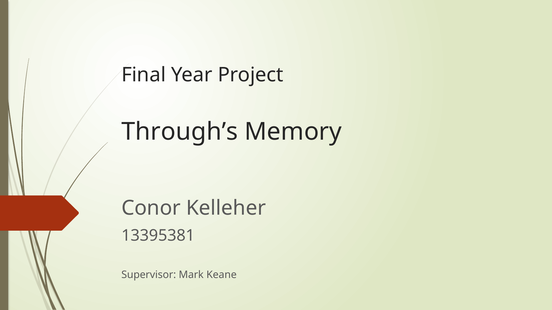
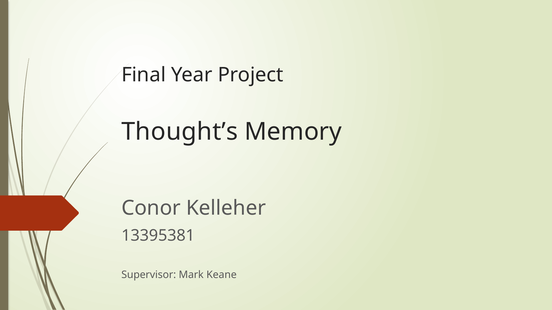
Through’s: Through’s -> Thought’s (180, 132)
